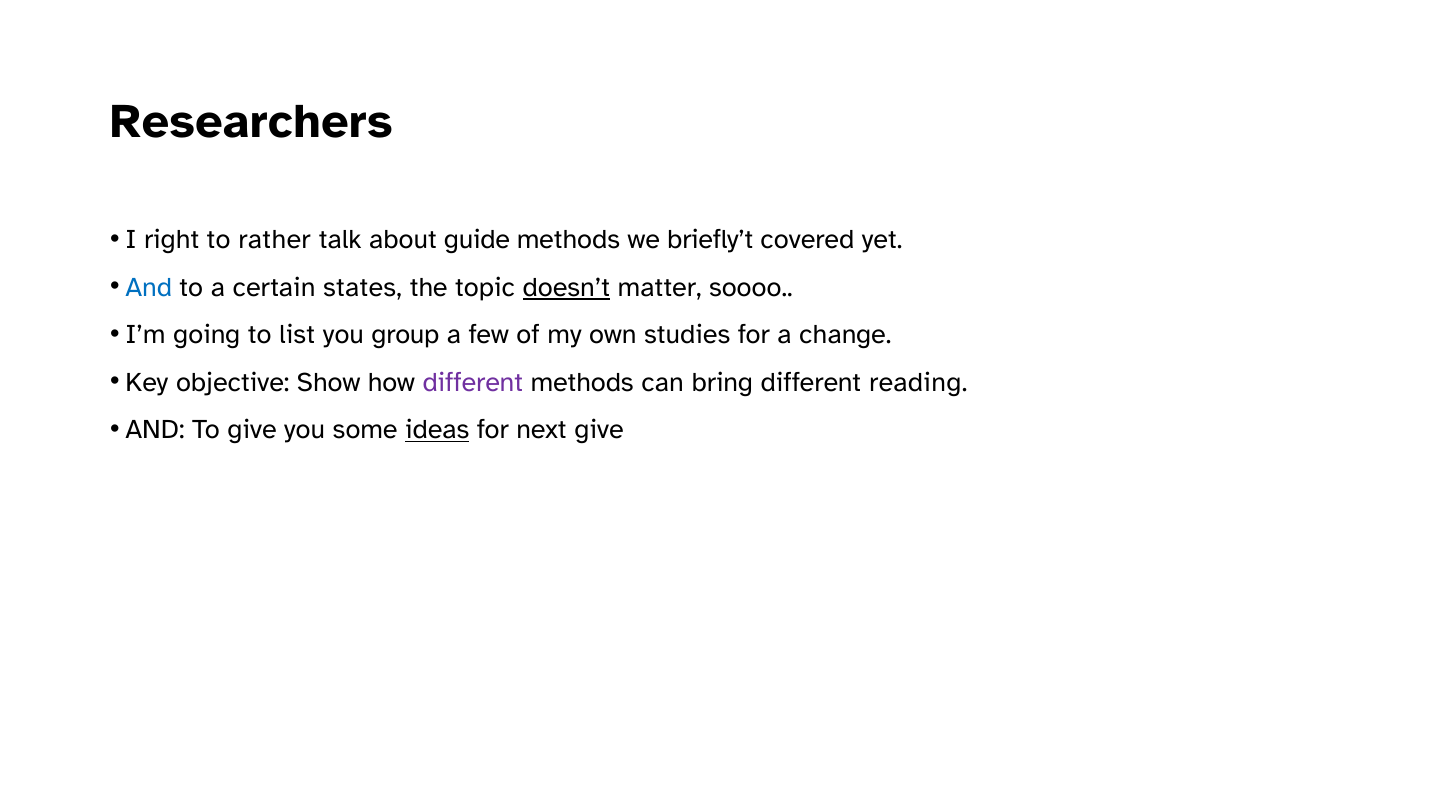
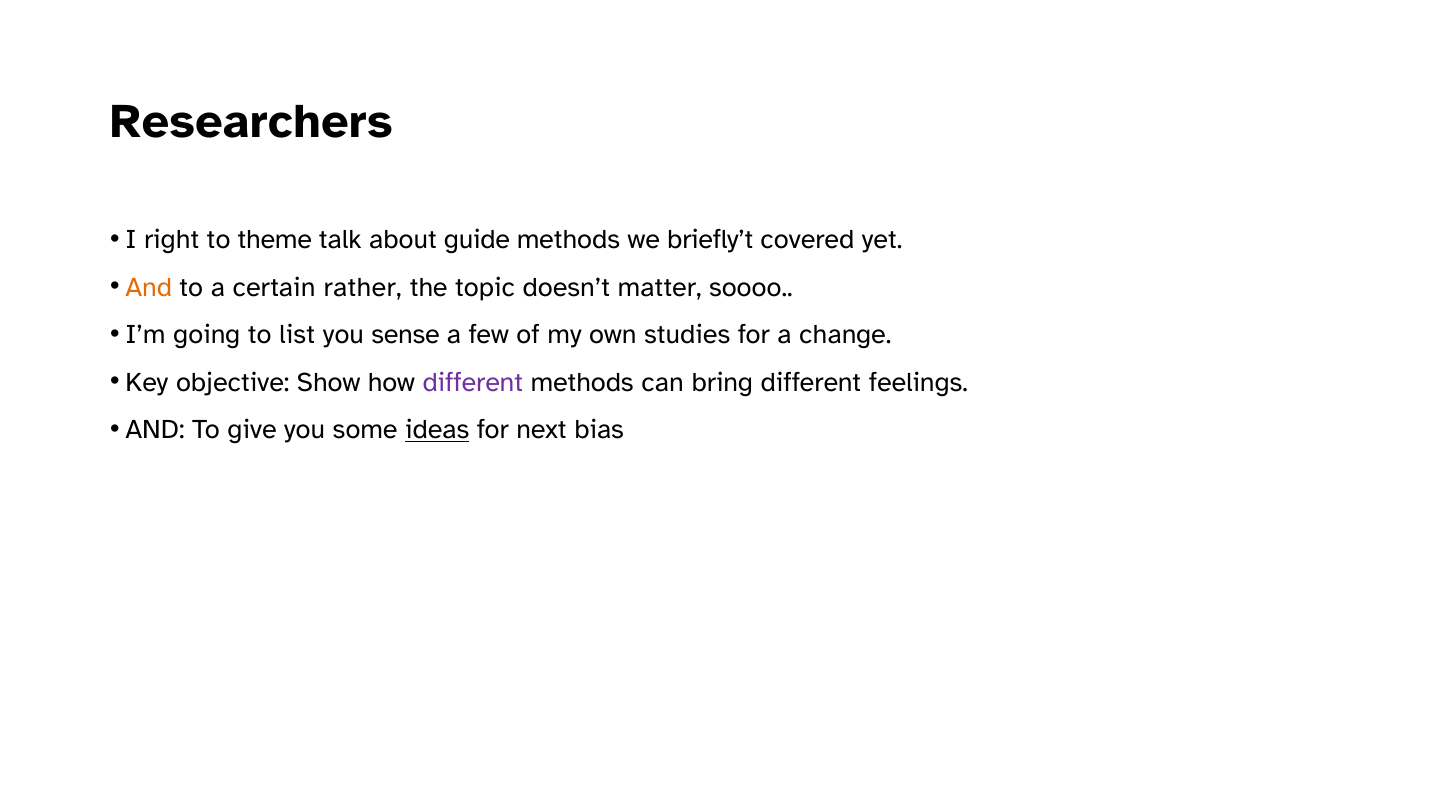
rather: rather -> theme (275, 240)
And colour: blue -> orange (149, 287)
states: states -> rather (363, 287)
doesn’t underline: present -> none (566, 287)
group: group -> sense (406, 335)
reading: reading -> feelings (918, 382)
next give: give -> bias (599, 430)
